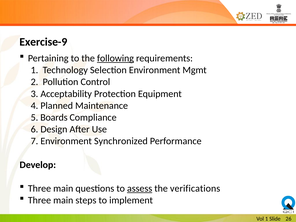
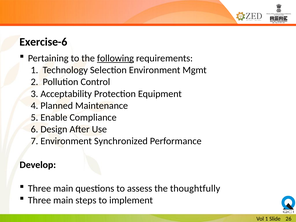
Exercise-9: Exercise-9 -> Exercise-6 (43, 42)
Boards: Boards -> Enable (54, 117)
assess underline: present -> none (140, 188)
verifications: verifications -> thoughtfully (195, 188)
